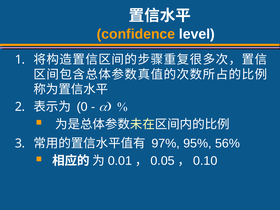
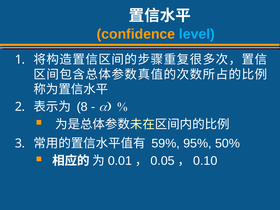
level colour: white -> light blue (197, 34)
0: 0 -> 8 (82, 107)
97%: 97% -> 59% (166, 143)
56%: 56% -> 50% (228, 143)
